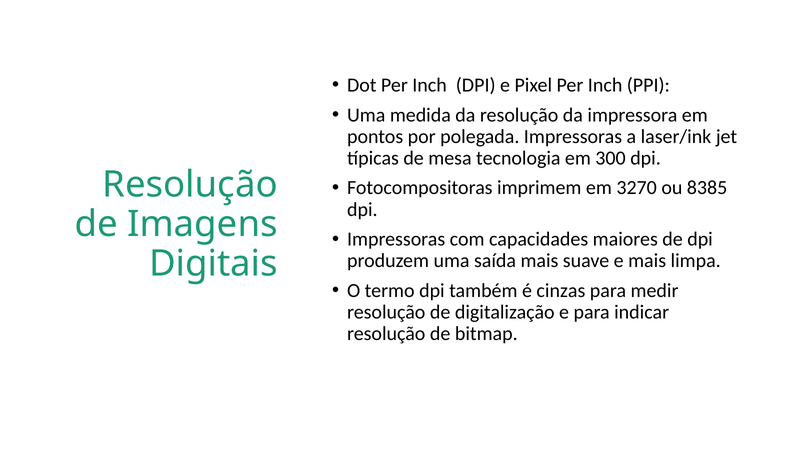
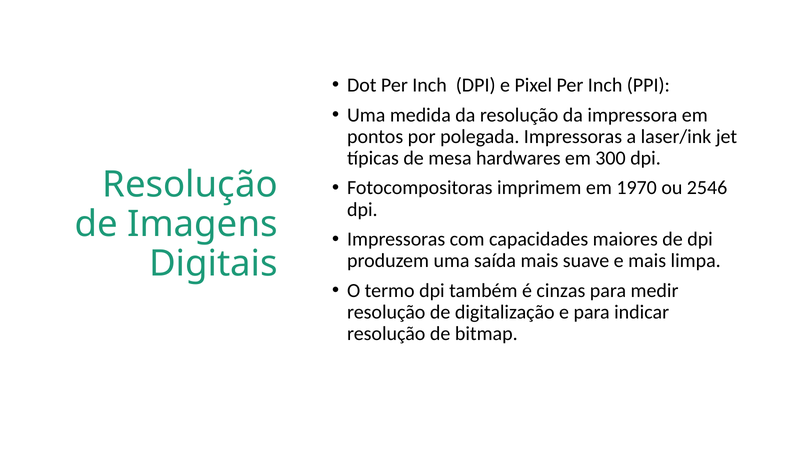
tecnologia: tecnologia -> hardwares (518, 158)
3270: 3270 -> 1970 (637, 188)
8385: 8385 -> 2546 (707, 188)
